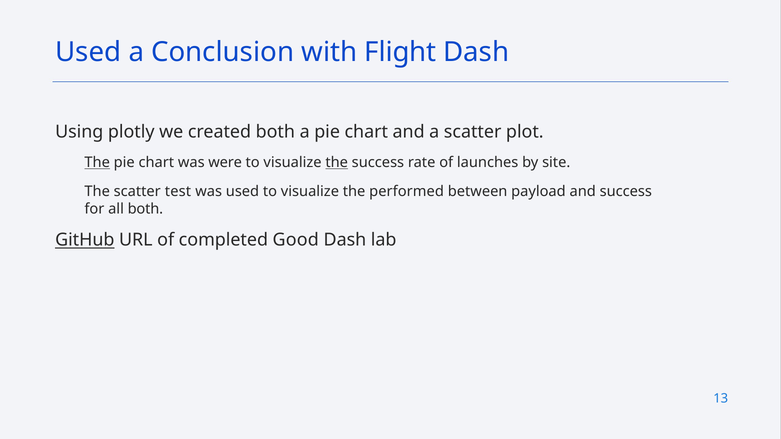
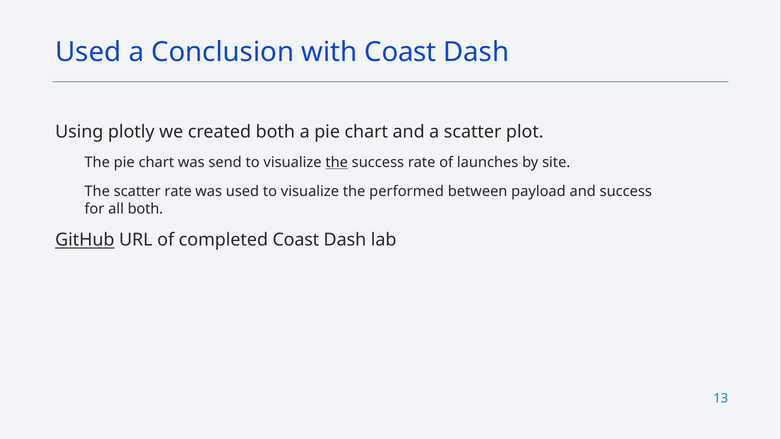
with Flight: Flight -> Coast (400, 52)
The underline: present -> none (97, 163)
were: were -> send (225, 163)
scatter test: test -> rate (178, 191)
completed Good: Good -> Coast (296, 240)
